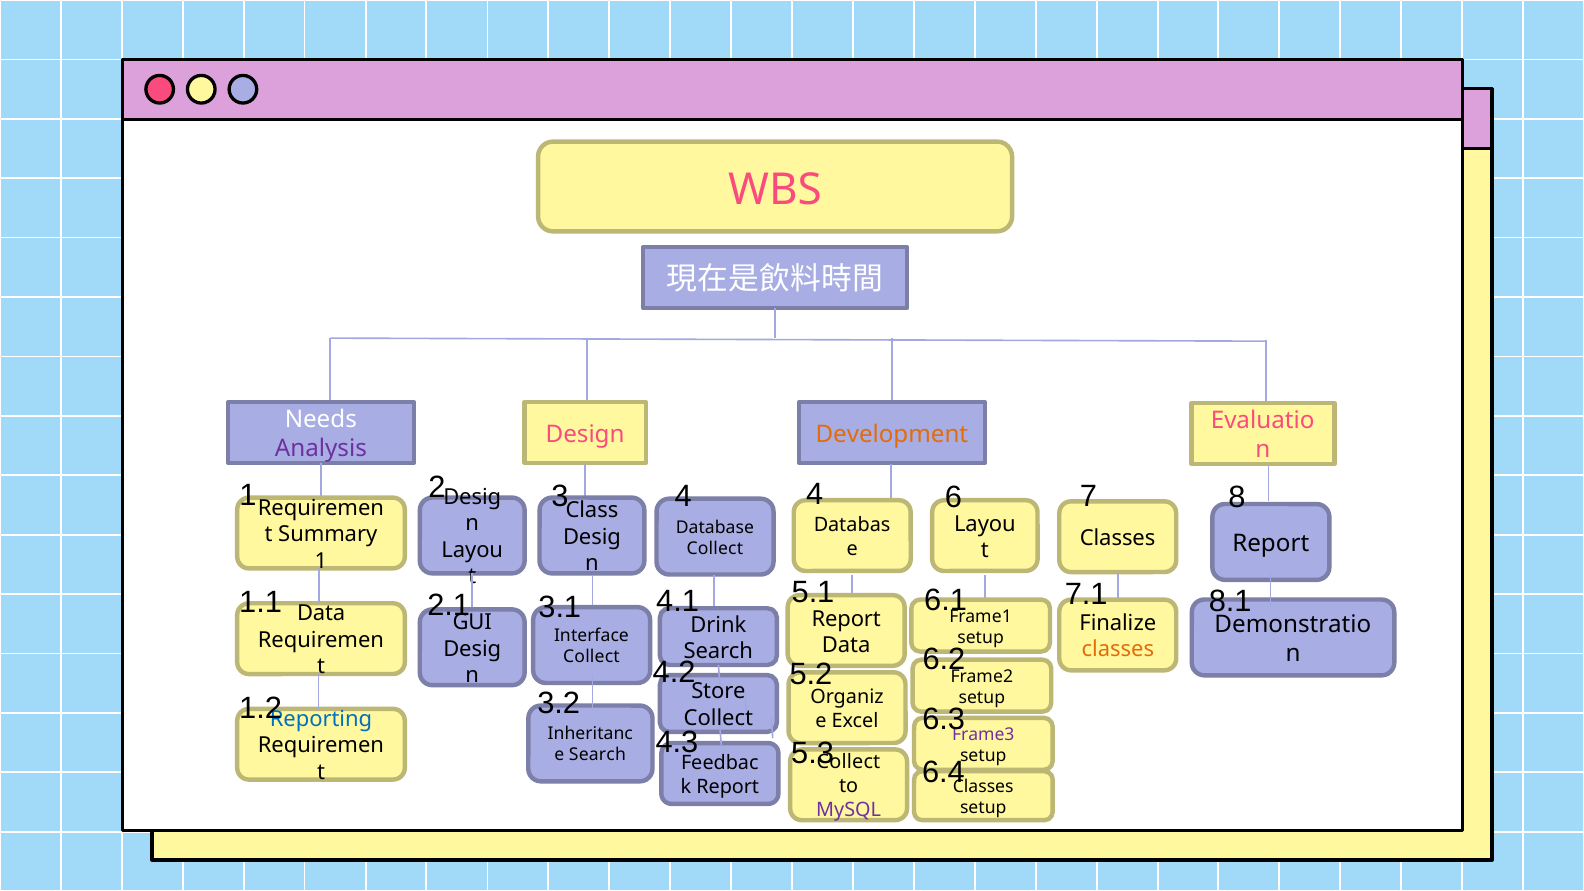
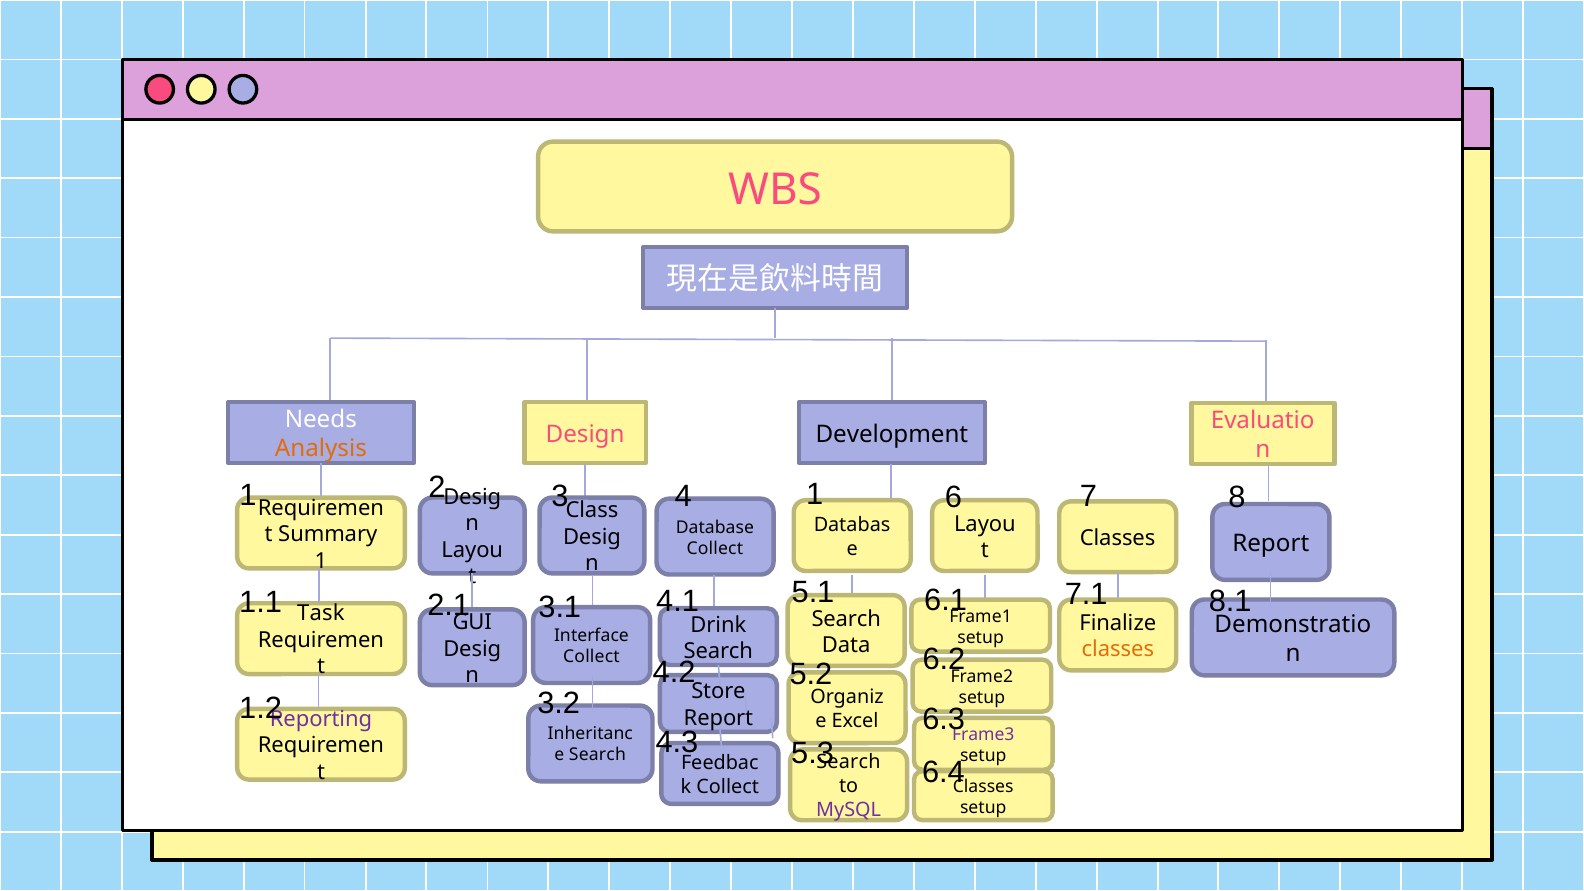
Development colour: orange -> black (892, 434)
Analysis colour: purple -> orange (321, 449)
4 4: 4 -> 1 (815, 495)
Data: Data -> Task (321, 614)
Report: Report -> Search (846, 619)
Collect: Collect -> Report (718, 718)
Reporting colour: blue -> purple (321, 719)
Collect: Collect -> Search (848, 762)
Report: Report -> Collect (728, 787)
